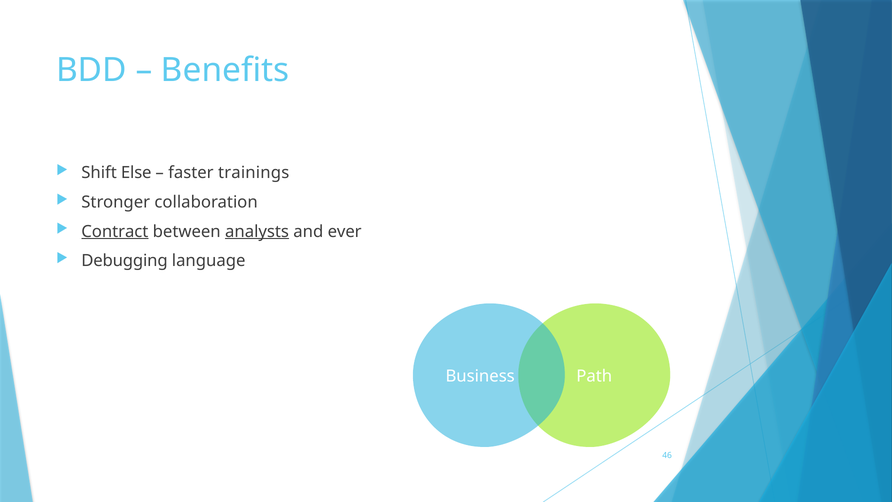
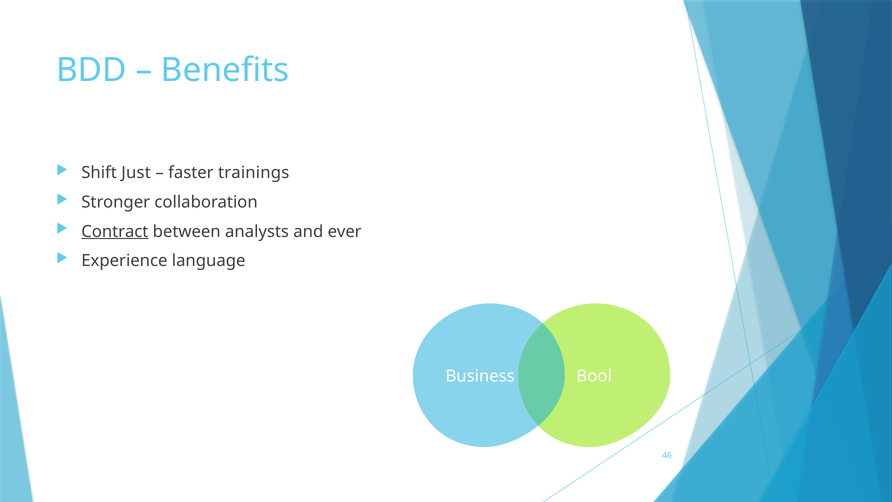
Else: Else -> Just (136, 173)
analysts underline: present -> none (257, 231)
Debugging: Debugging -> Experience (124, 261)
Path: Path -> Bool (594, 376)
